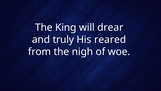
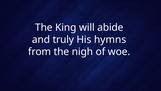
drear: drear -> abide (110, 27)
reared: reared -> hymns (110, 39)
